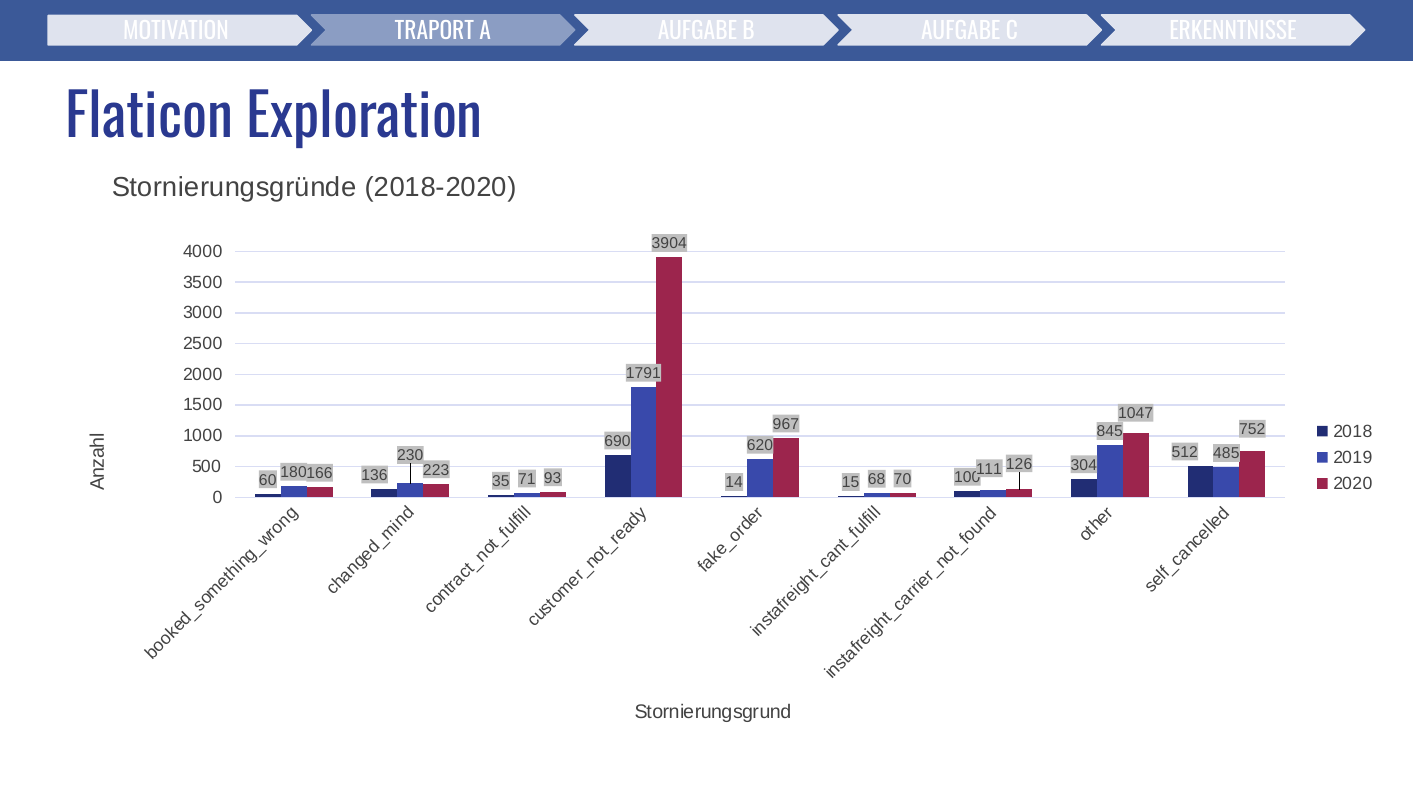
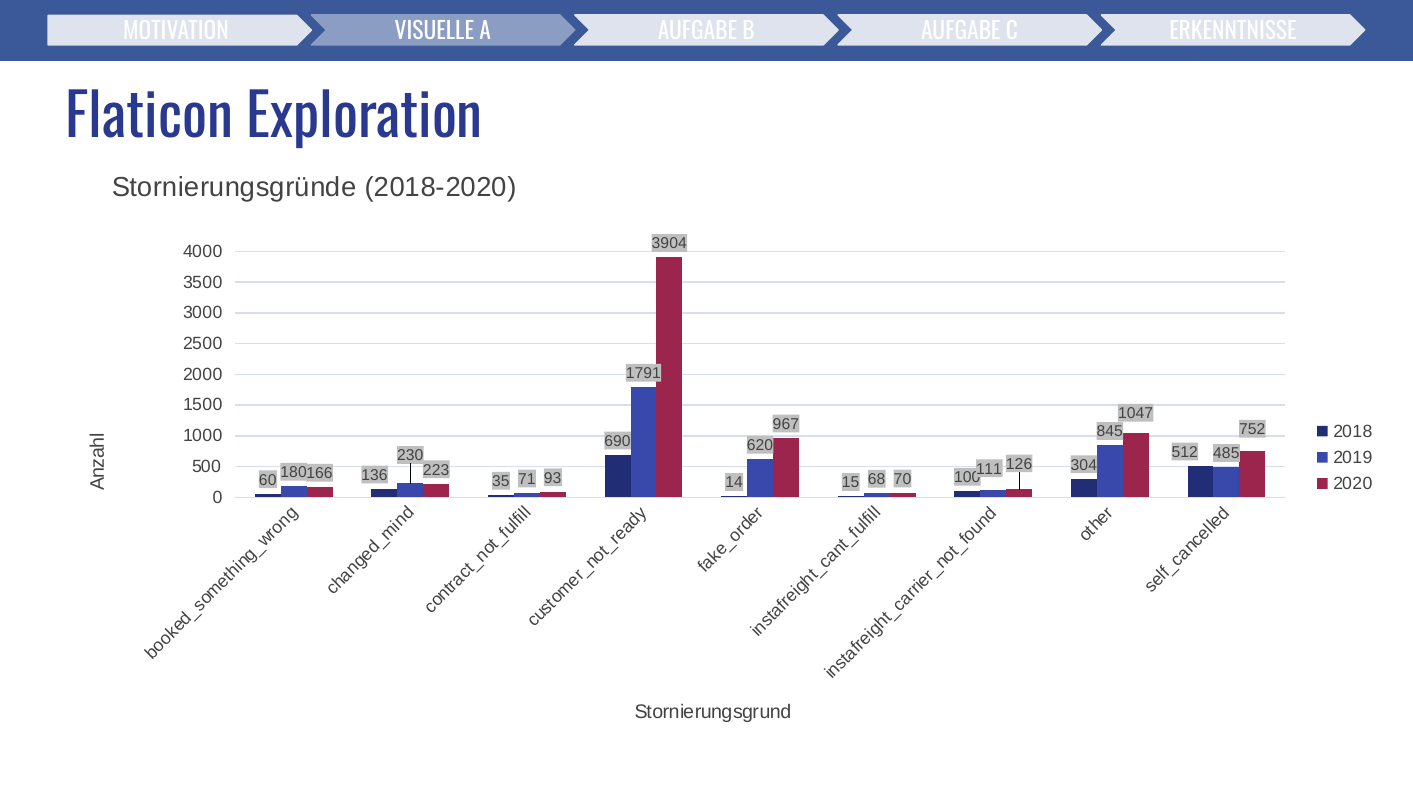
TRAPORT: TRAPORT -> VISUELLE (434, 32)
